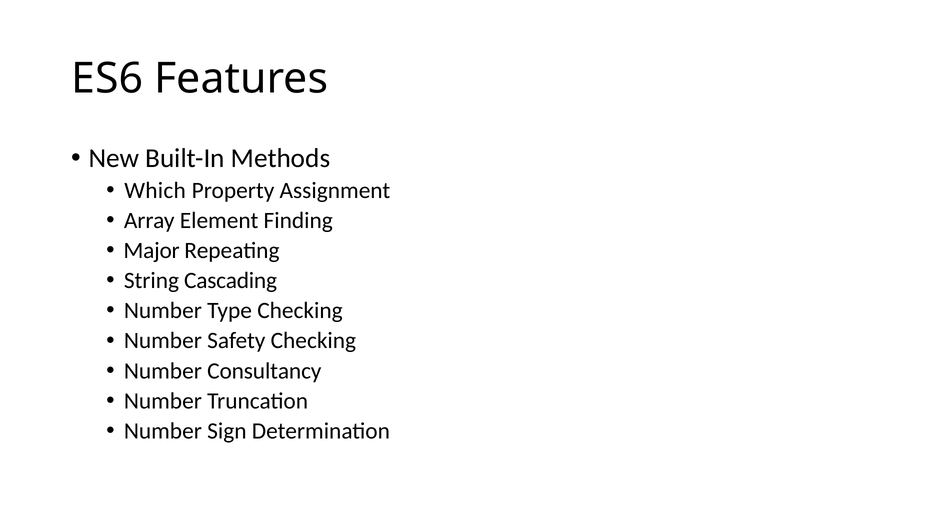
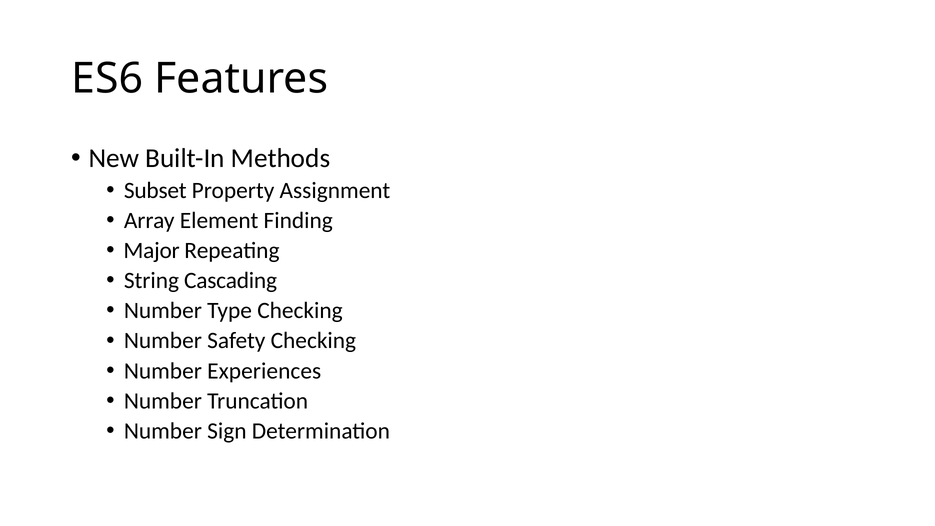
Which: Which -> Subset (155, 190)
Consultancy: Consultancy -> Experiences (264, 371)
